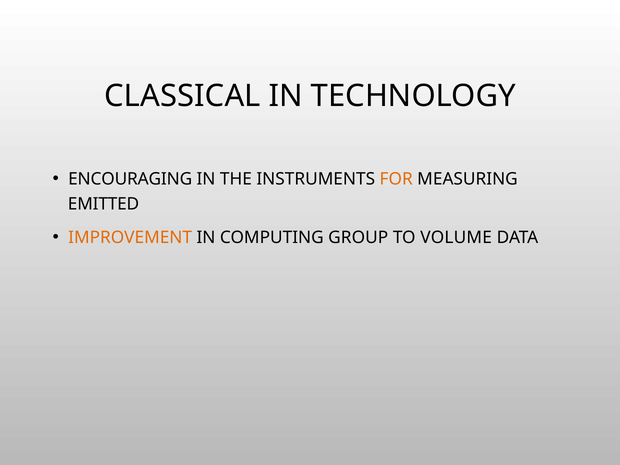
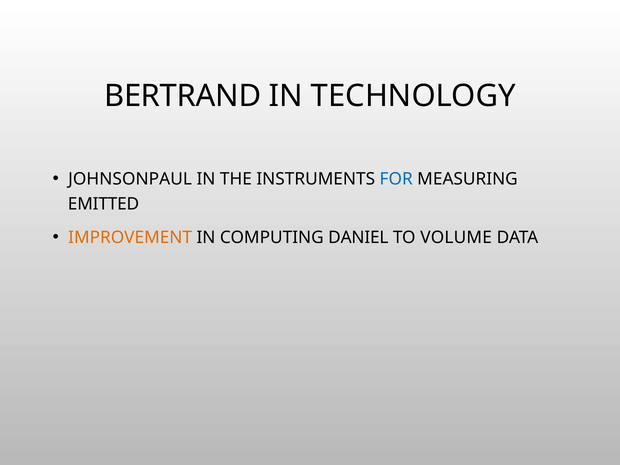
CLASSICAL: CLASSICAL -> BERTRAND (183, 96)
ENCOURAGING: ENCOURAGING -> JOHNSONPAUL (130, 179)
FOR colour: orange -> blue (396, 179)
GROUP: GROUP -> DANIEL (358, 238)
